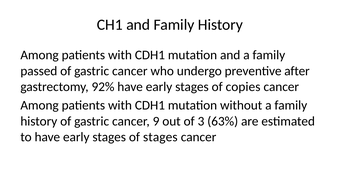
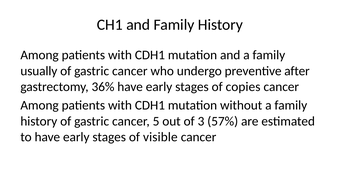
passed: passed -> usually (39, 71)
92%: 92% -> 36% (103, 87)
9: 9 -> 5 (156, 121)
63%: 63% -> 57% (223, 121)
of stages: stages -> visible (160, 137)
